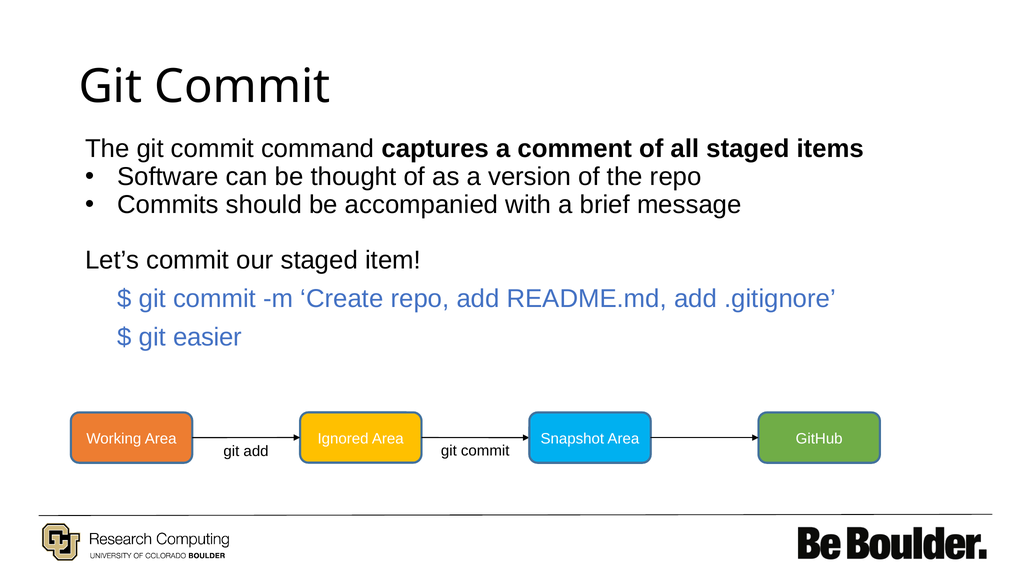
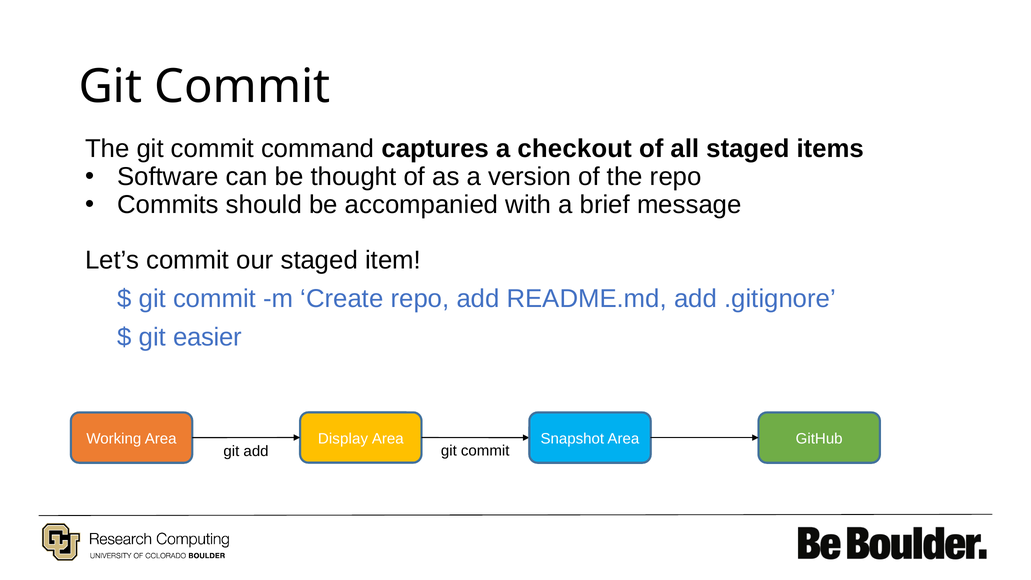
comment: comment -> checkout (575, 149)
Ignored: Ignored -> Display (343, 438)
